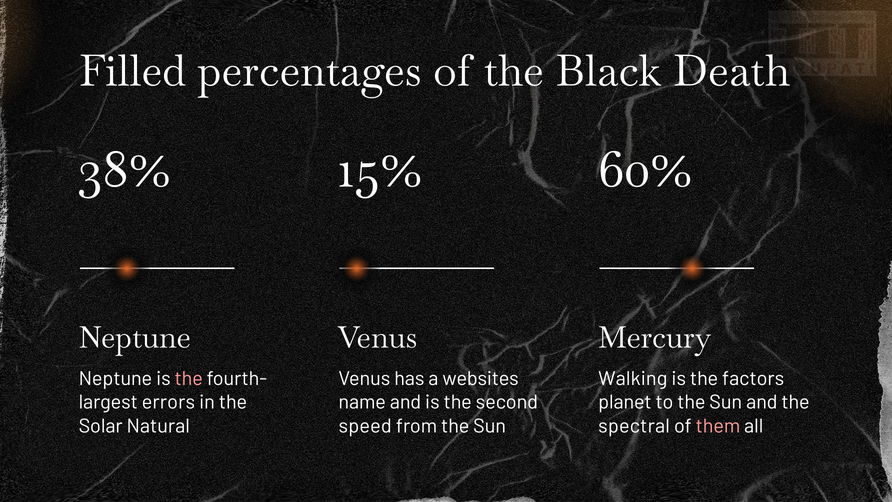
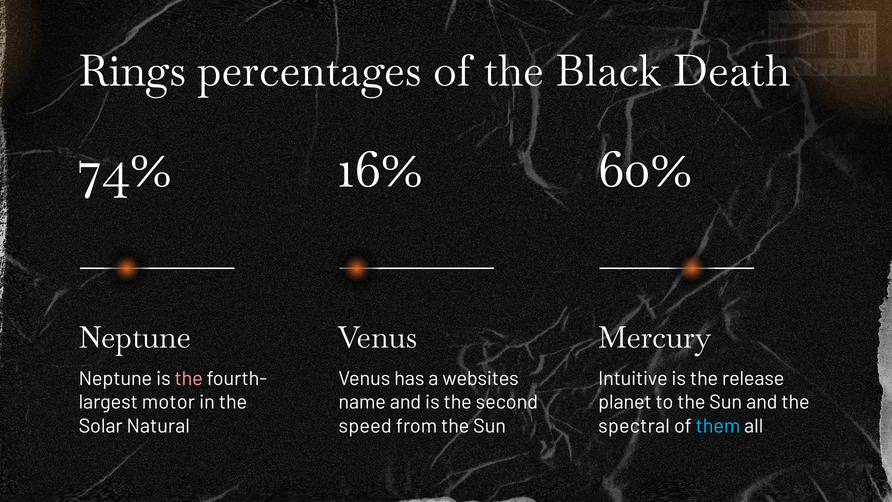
Filled: Filled -> Rings (133, 71)
38%: 38% -> 74% (125, 169)
15%: 15% -> 16% (381, 169)
Walking: Walking -> Intuitive (633, 378)
factors: factors -> release (753, 378)
errors: errors -> motor (168, 402)
them colour: pink -> light blue (718, 426)
